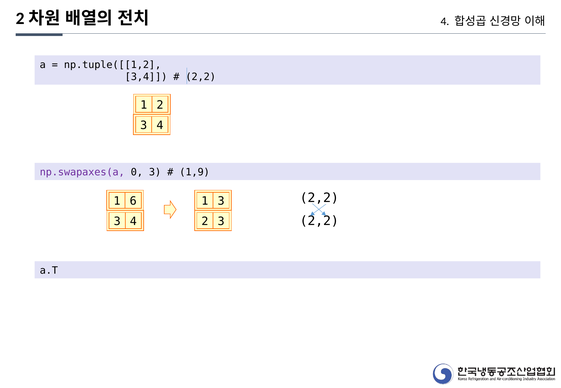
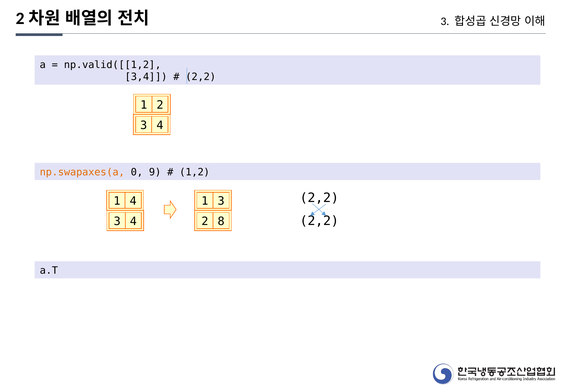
4: 4 -> 3 (445, 21)
np.tuple([[1,2: np.tuple([[1,2 -> np.valid([[1,2 (113, 65)
np.swapaxes(a colour: purple -> orange (82, 172)
0 3: 3 -> 9 (155, 172)
1,9: 1,9 -> 1,2 (195, 172)
1 6: 6 -> 4 (133, 201)
3: 3 -> 8 (221, 222)
